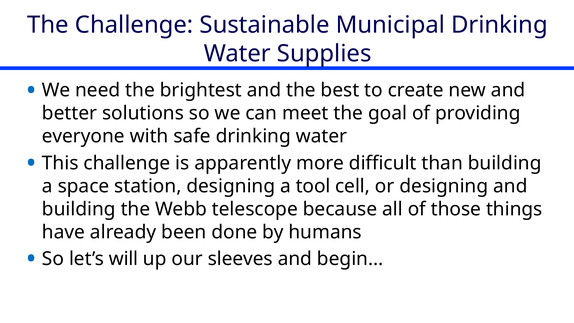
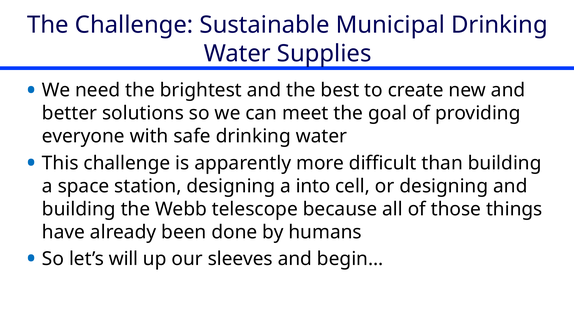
tool: tool -> into (313, 186)
